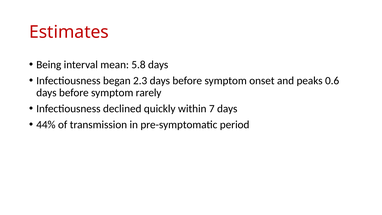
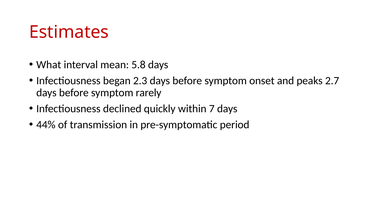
Being: Being -> What (49, 65)
0.6: 0.6 -> 2.7 (332, 81)
